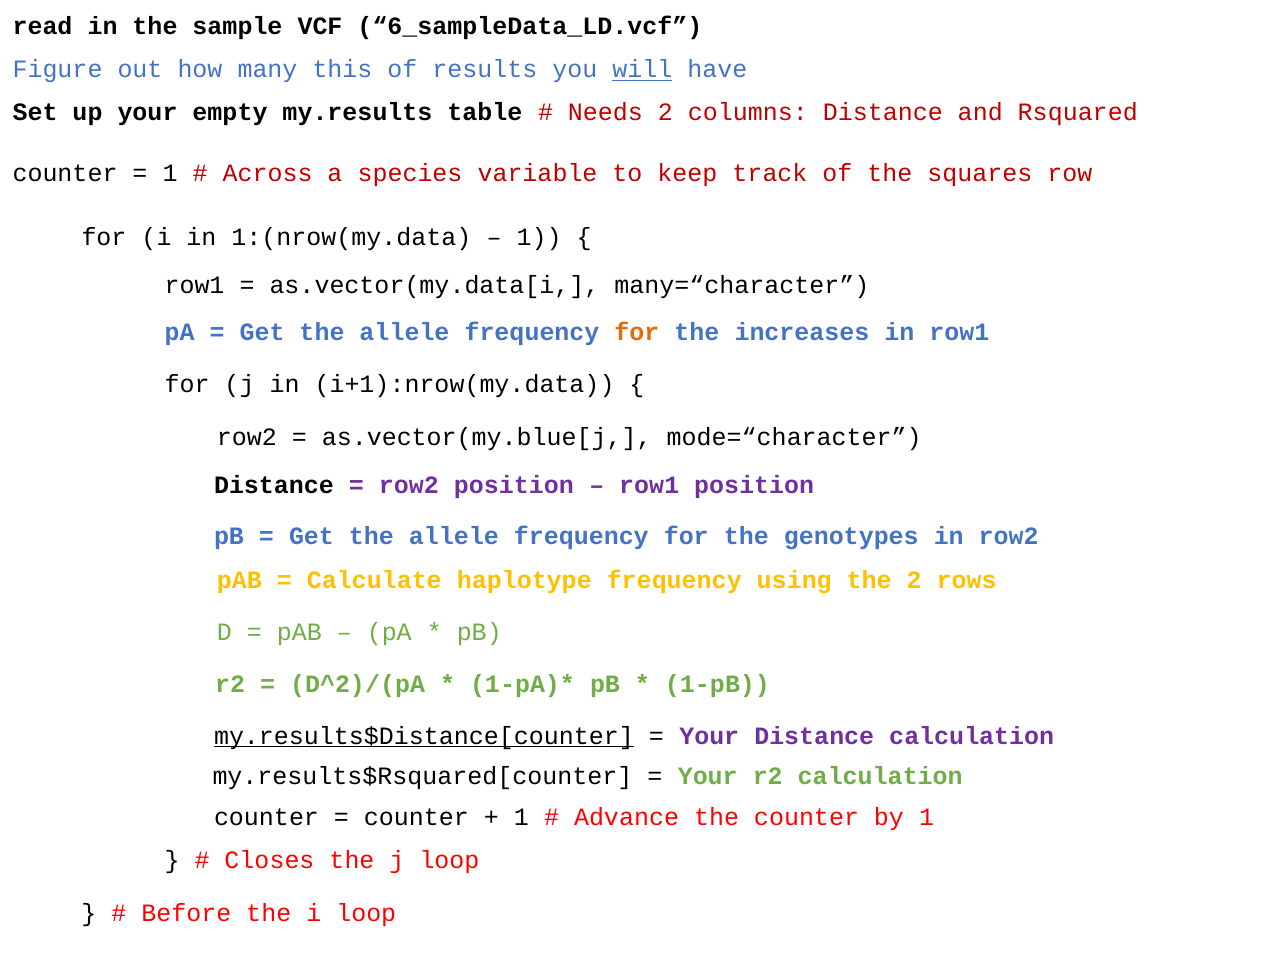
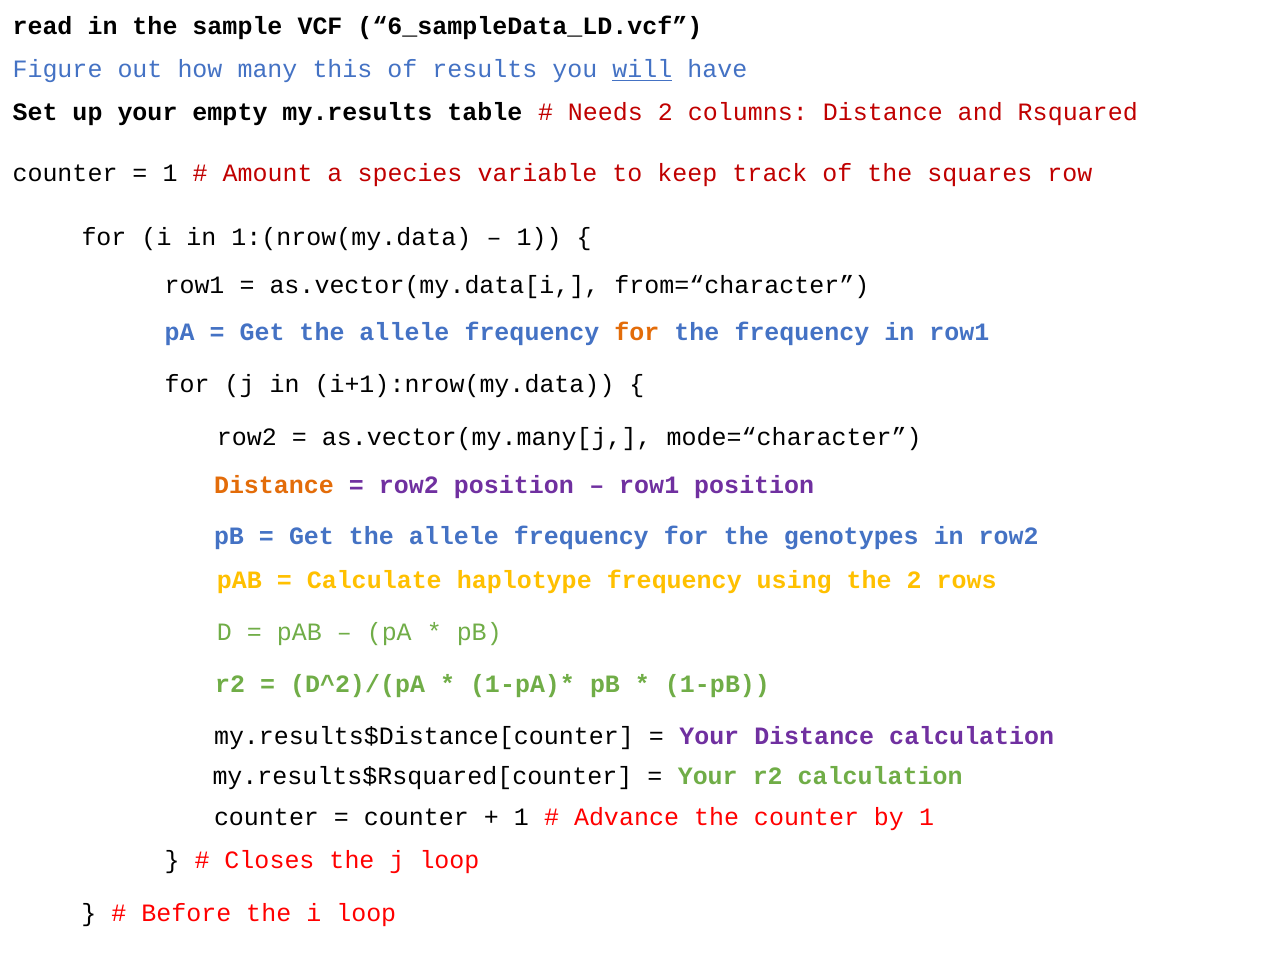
Across: Across -> Amount (268, 173)
many=“character: many=“character -> from=“character (742, 285)
the increases: increases -> frequency (802, 333)
as.vector(my.blue[j: as.vector(my.blue[j -> as.vector(my.many[j (487, 438)
Distance colour: black -> orange (274, 485)
my.results$Distance[counter underline: present -> none (424, 736)
